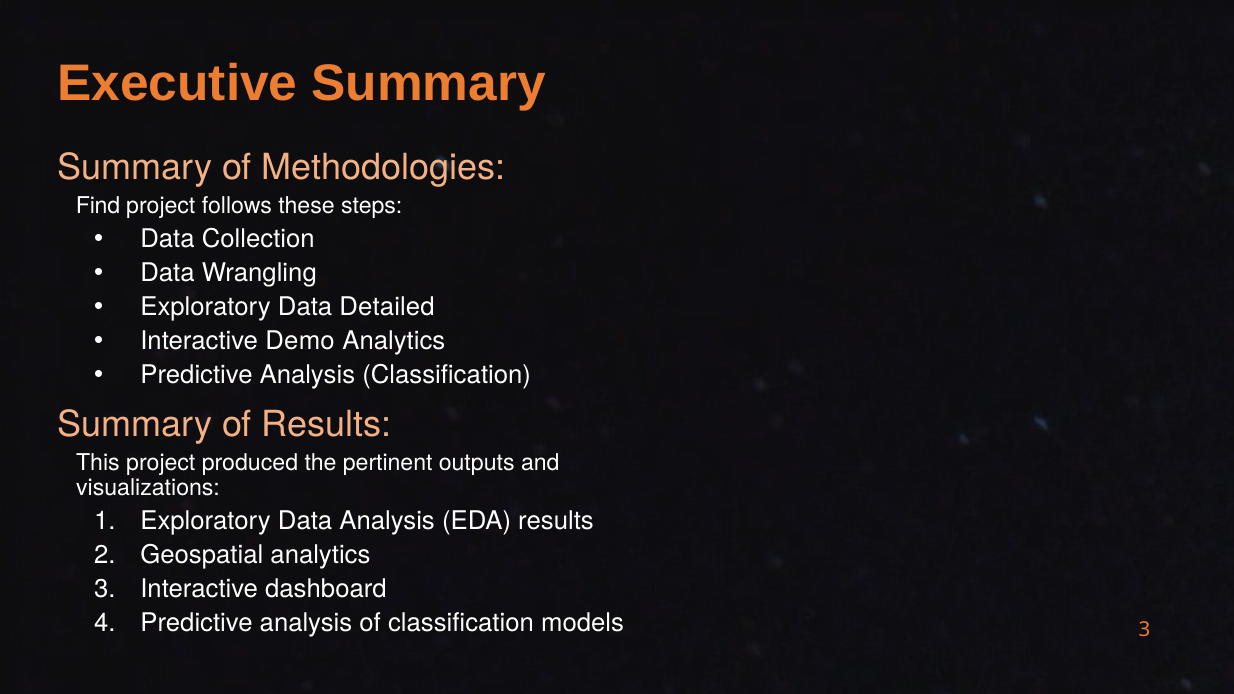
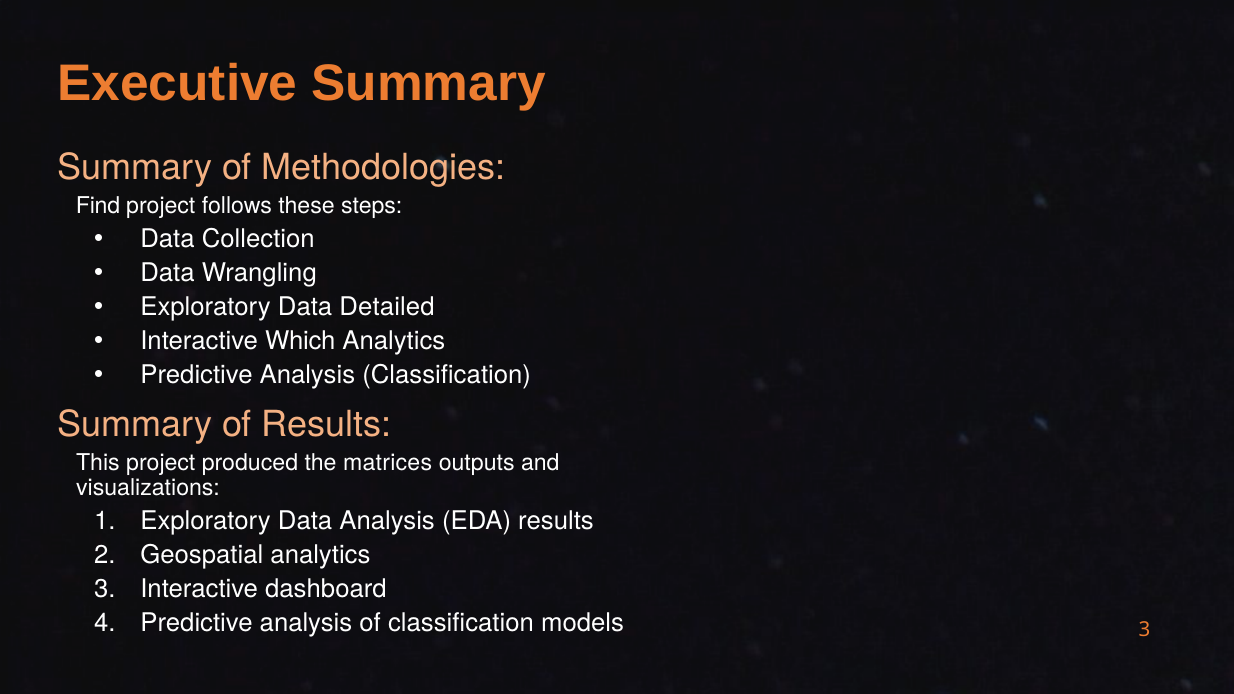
Demo: Demo -> Which (300, 341)
pertinent: pertinent -> matrices (388, 463)
